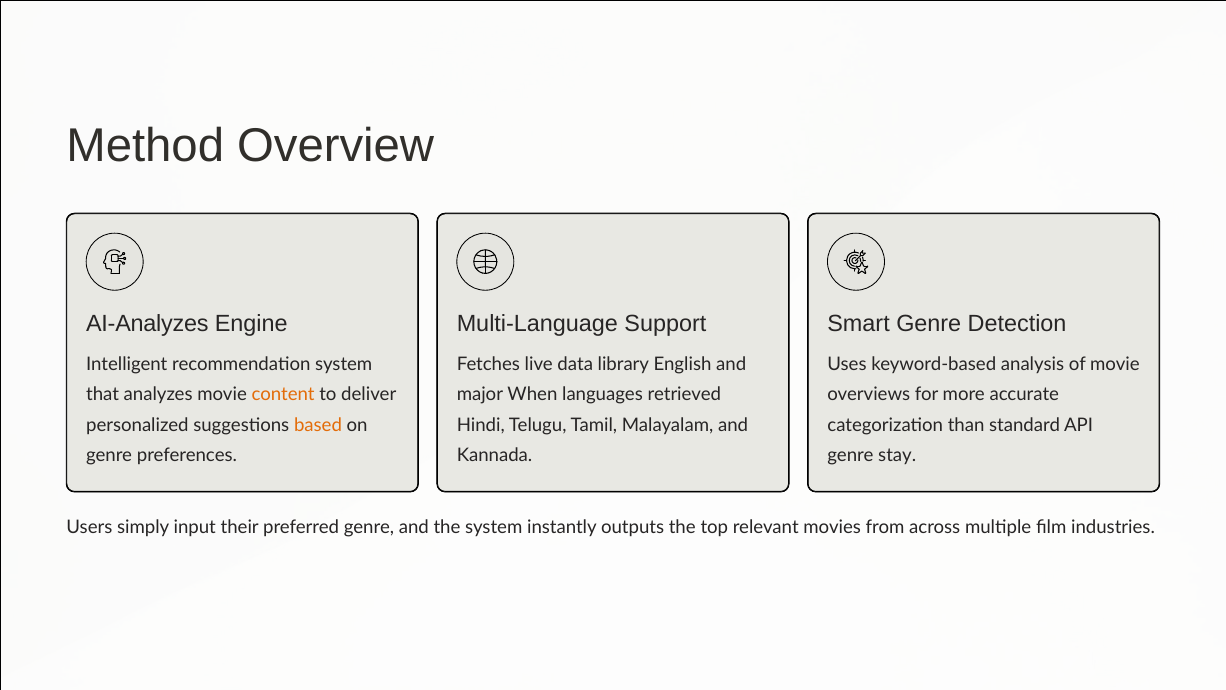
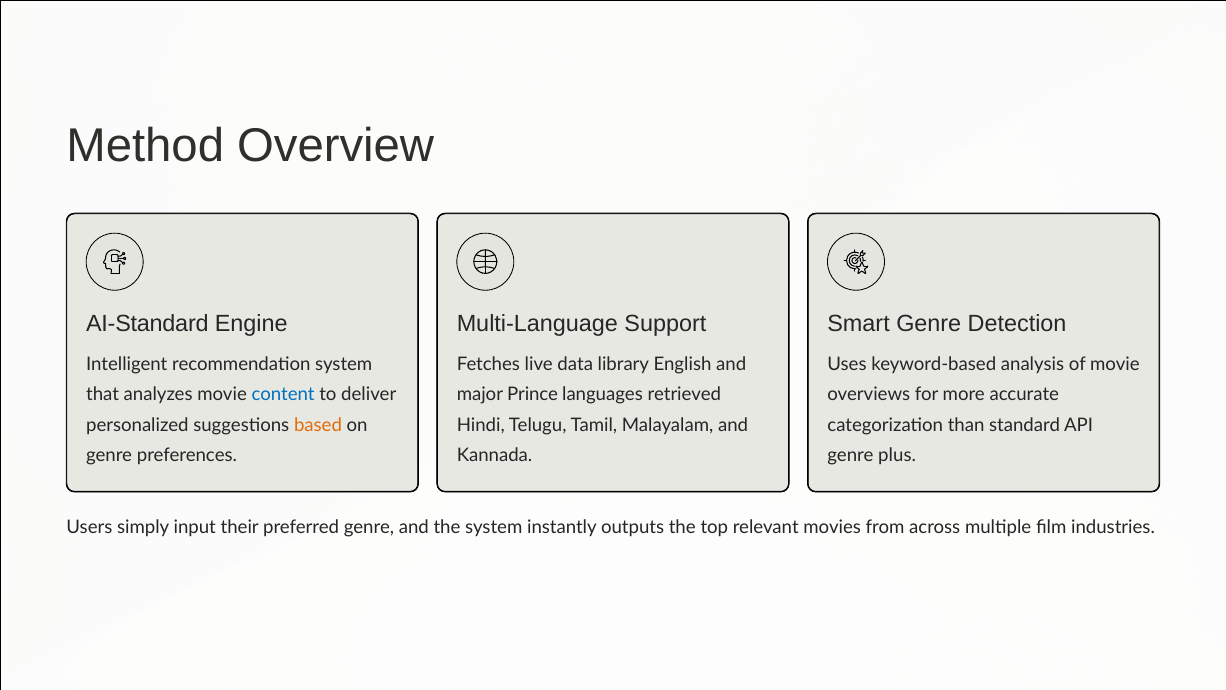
AI-Analyzes: AI-Analyzes -> AI-Standard (147, 323)
content colour: orange -> blue (283, 395)
When: When -> Prince (533, 395)
stay: stay -> plus (897, 455)
